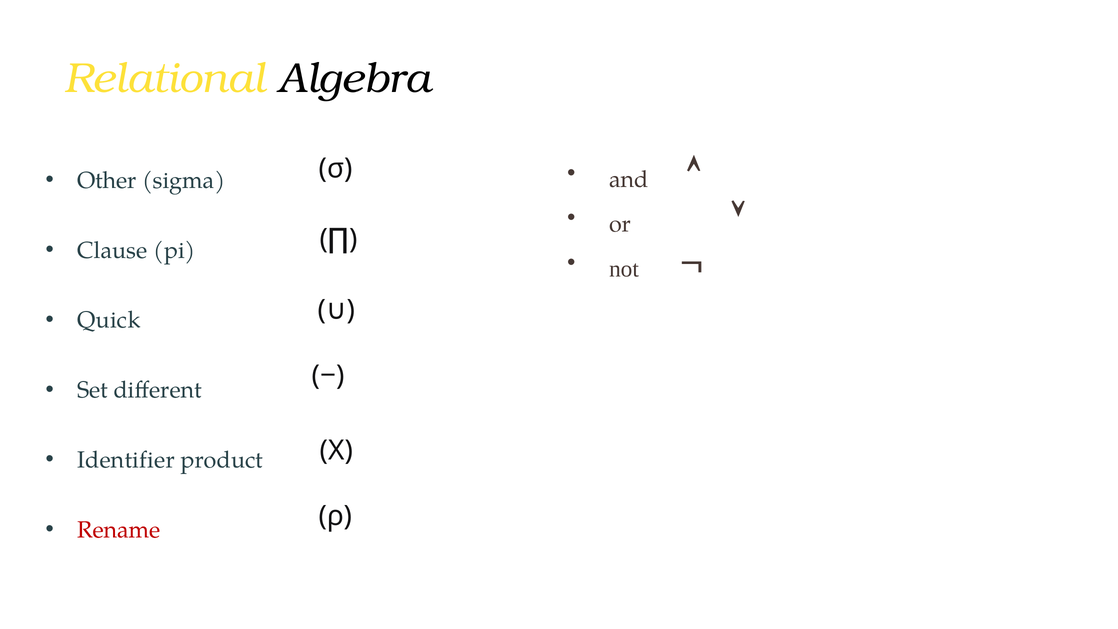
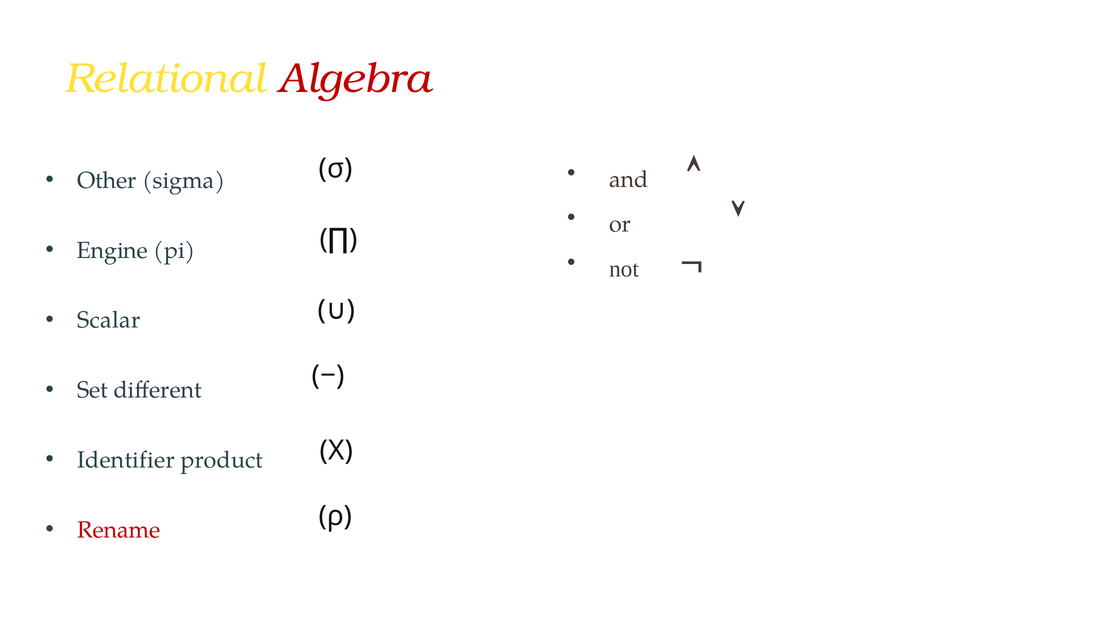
Algebra colour: black -> red (354, 78)
Clause: Clause -> Engine (112, 250)
Quick: Quick -> Scalar (109, 320)
